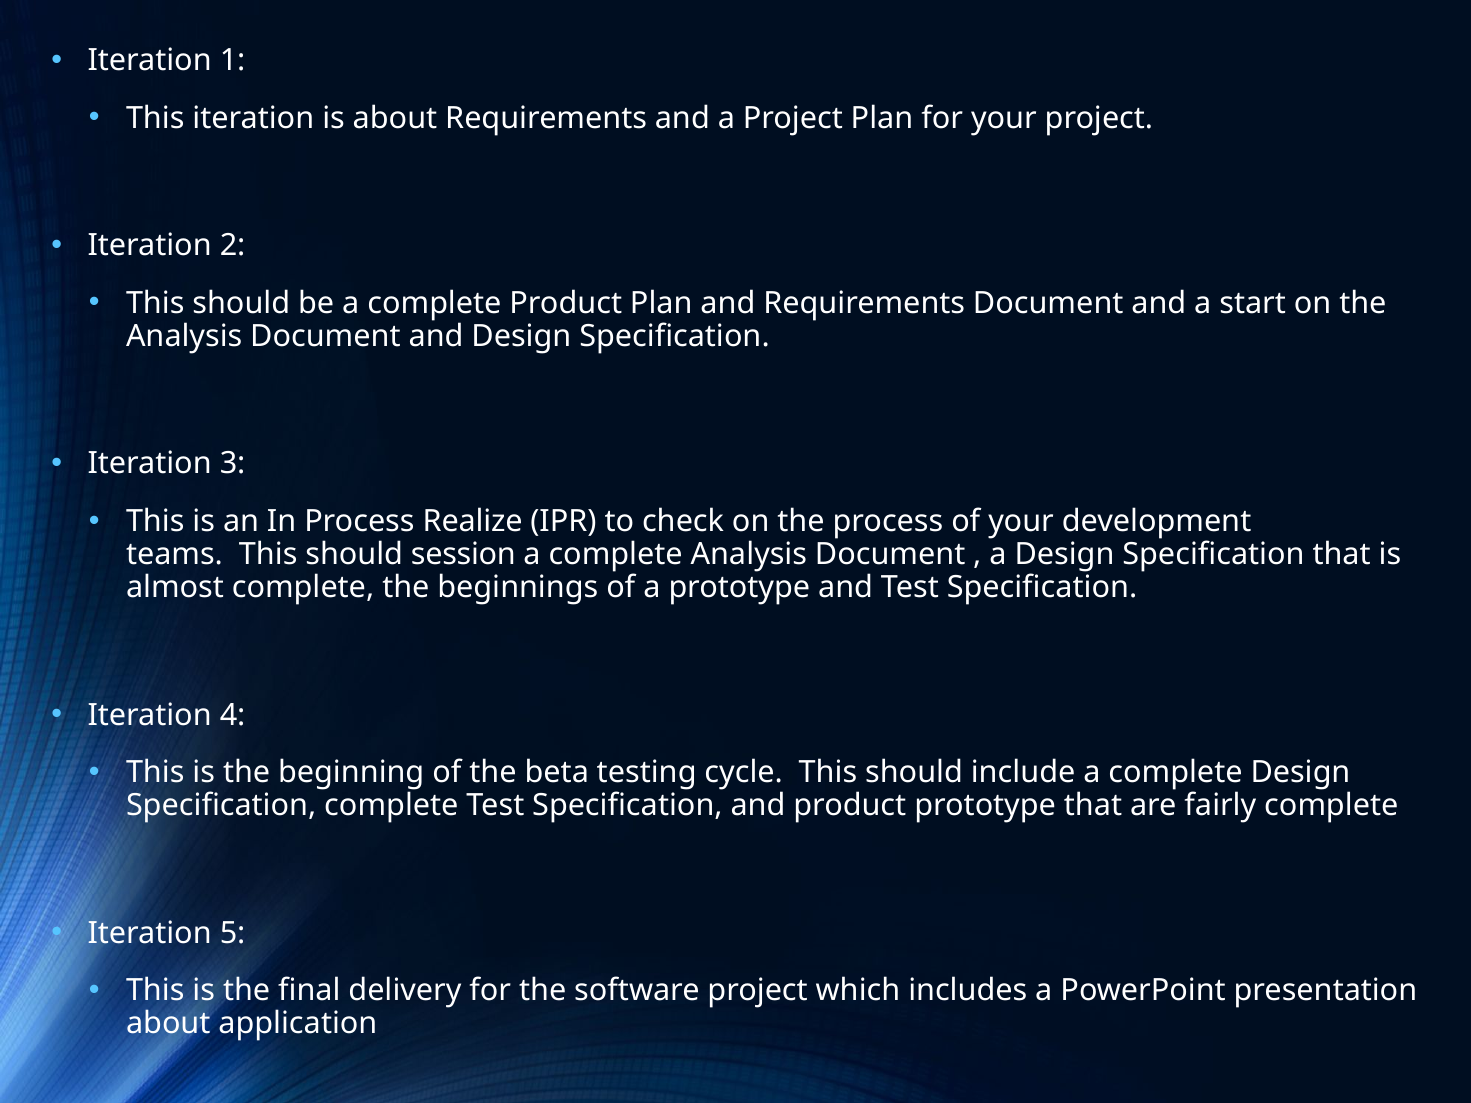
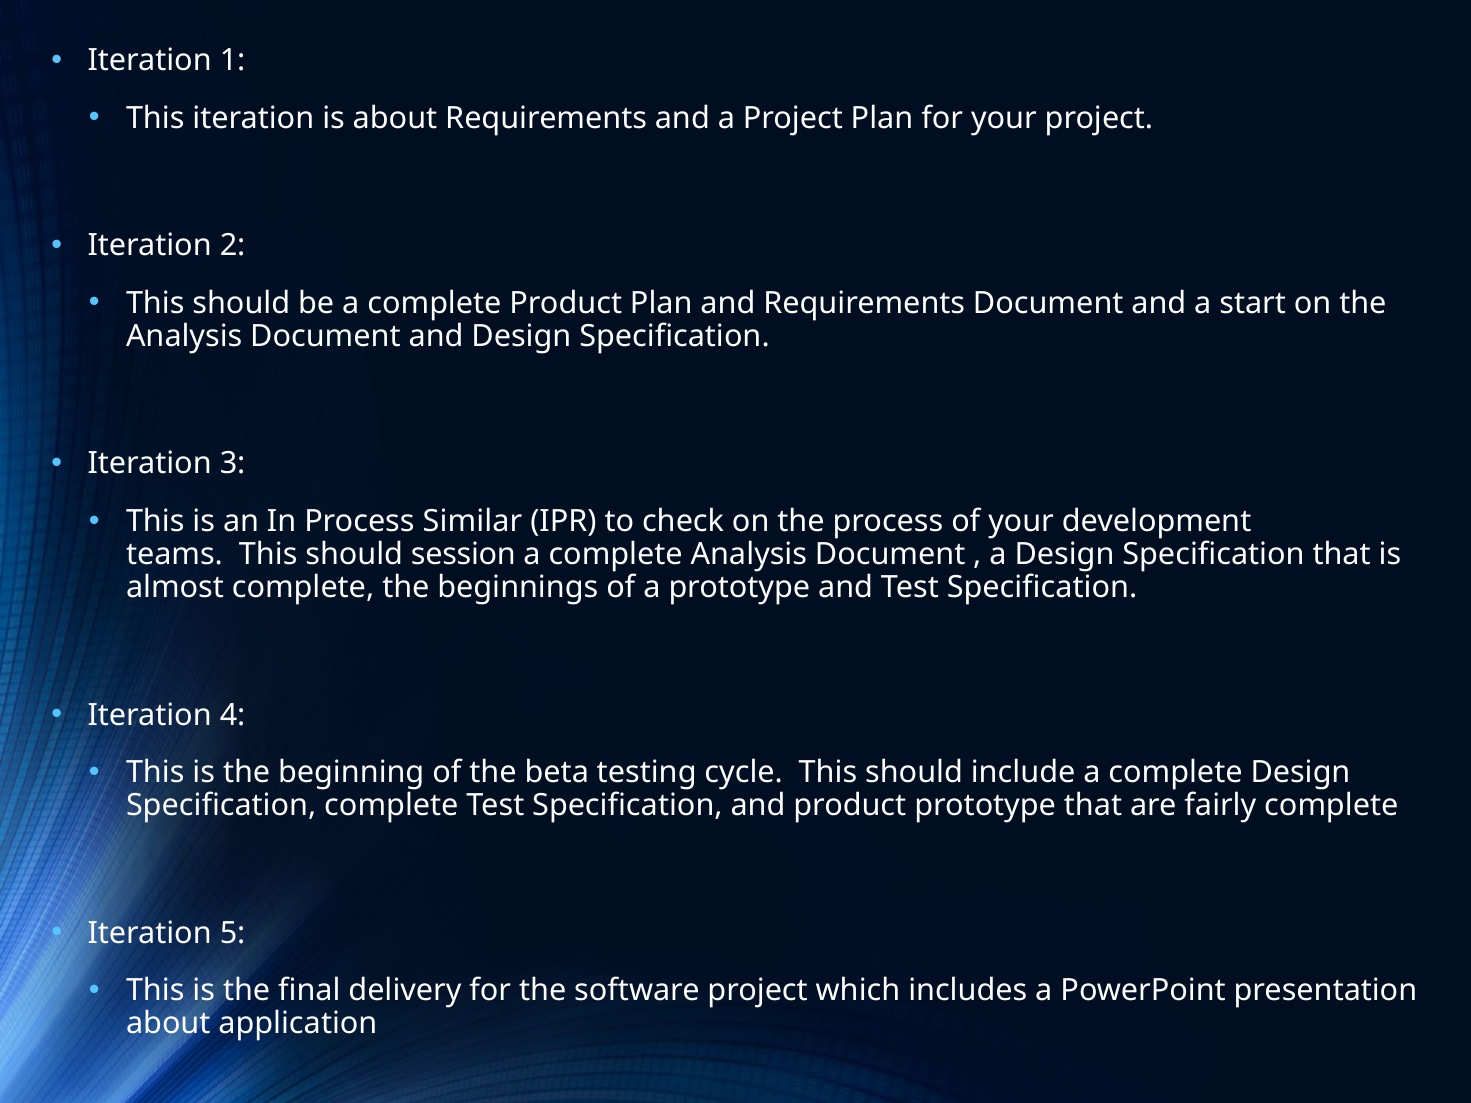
Realize: Realize -> Similar (472, 521)
